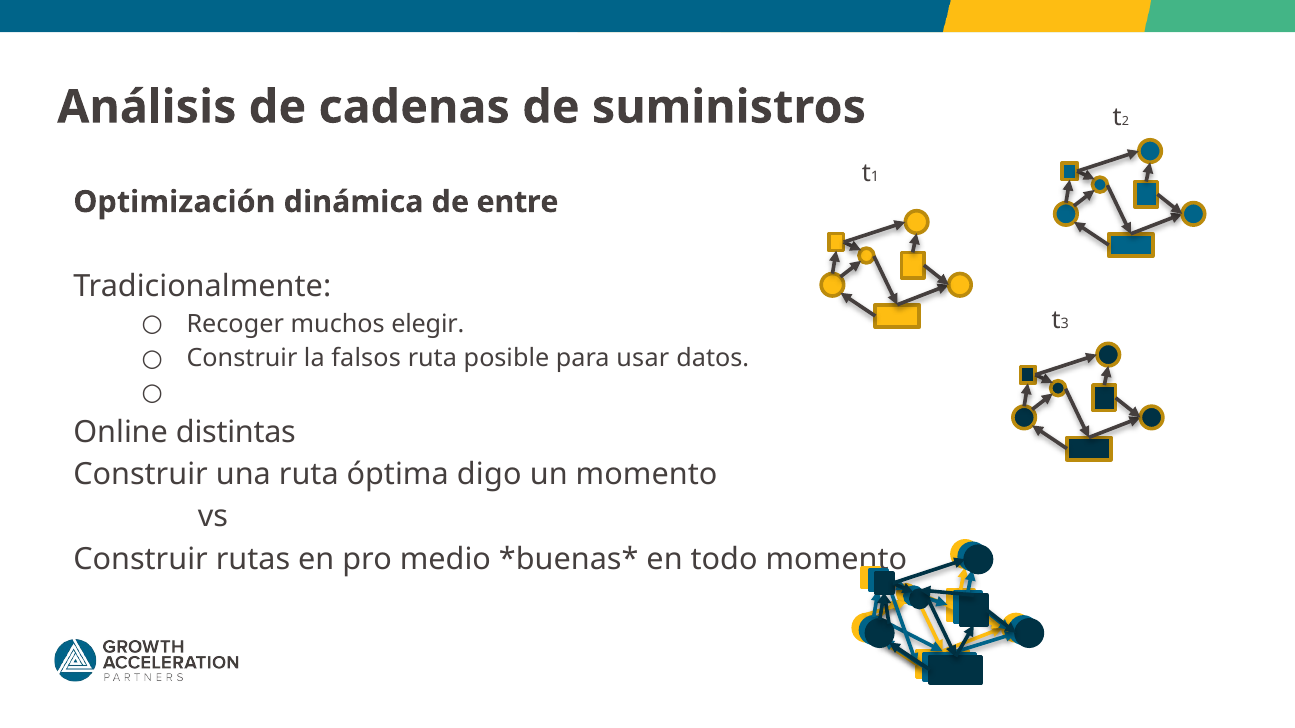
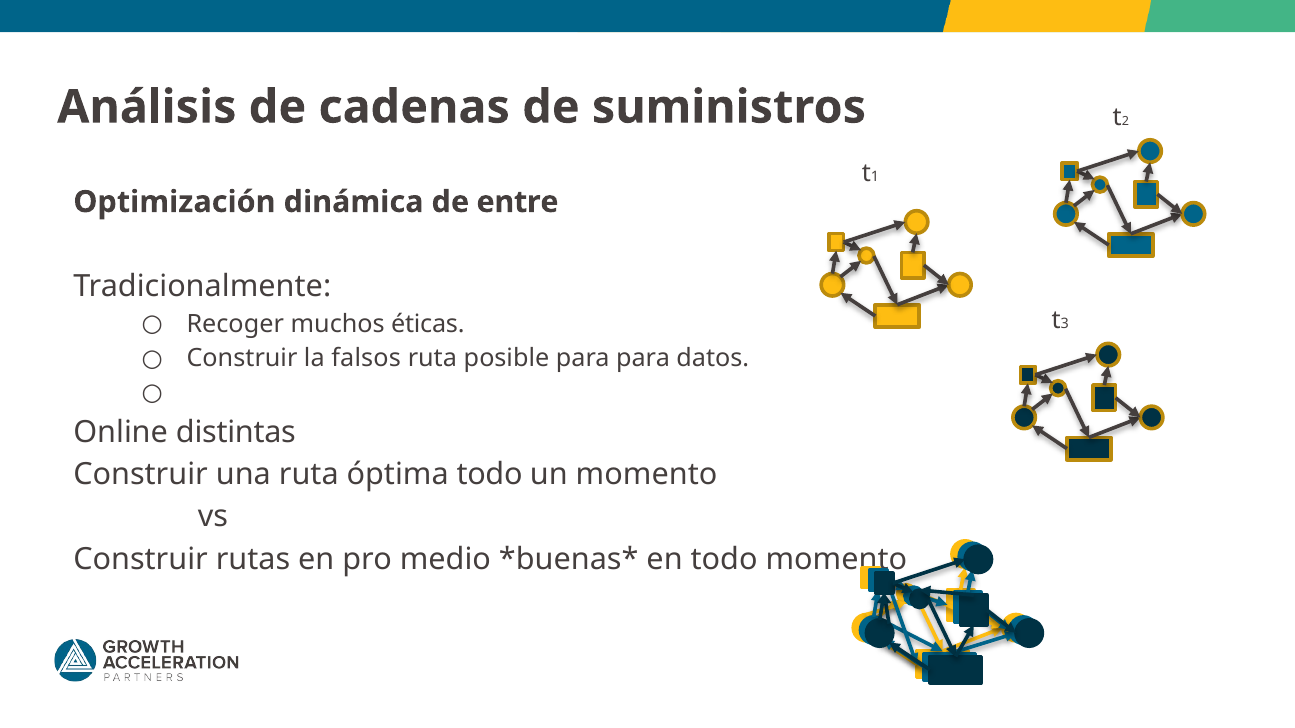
elegir: elegir -> éticas (428, 324)
para usar: usar -> para (643, 359)
óptima digo: digo -> todo (490, 475)
